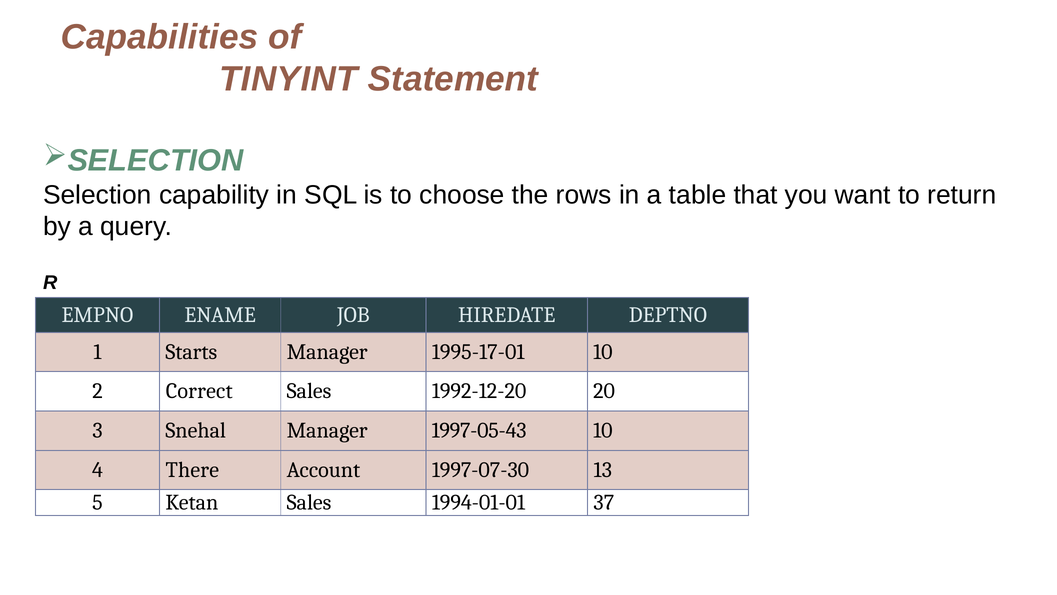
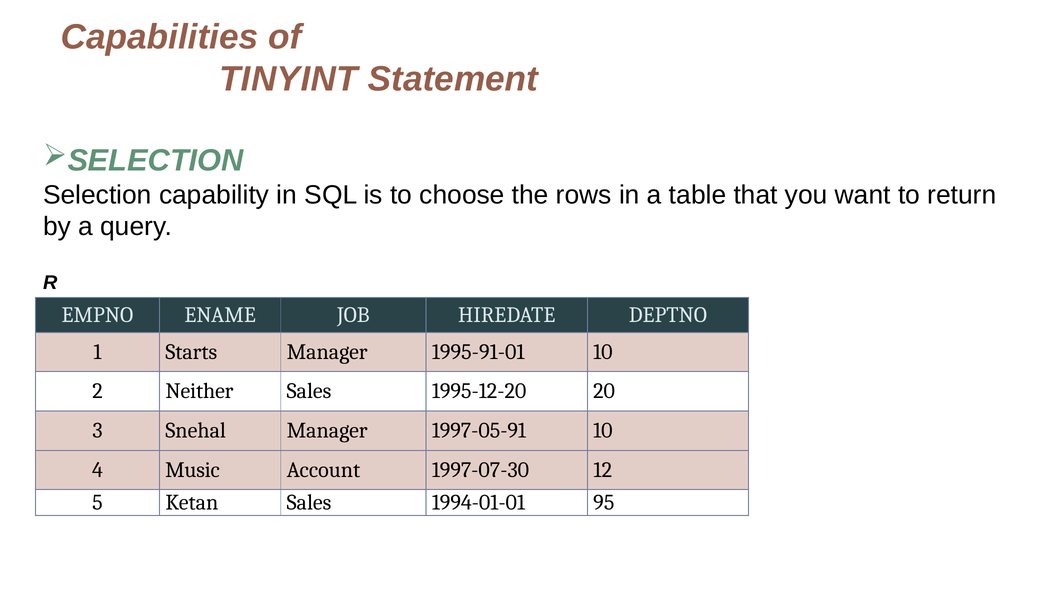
1995-17-01: 1995-17-01 -> 1995-91-01 (478, 352)
Correct: Correct -> Neither (199, 391)
1992-12-20: 1992-12-20 -> 1995-12-20 (479, 391)
1997-05-43: 1997-05-43 -> 1997-05-91 (479, 430)
There: There -> Music (192, 469)
13: 13 -> 12 (603, 469)
37: 37 -> 95 (604, 502)
